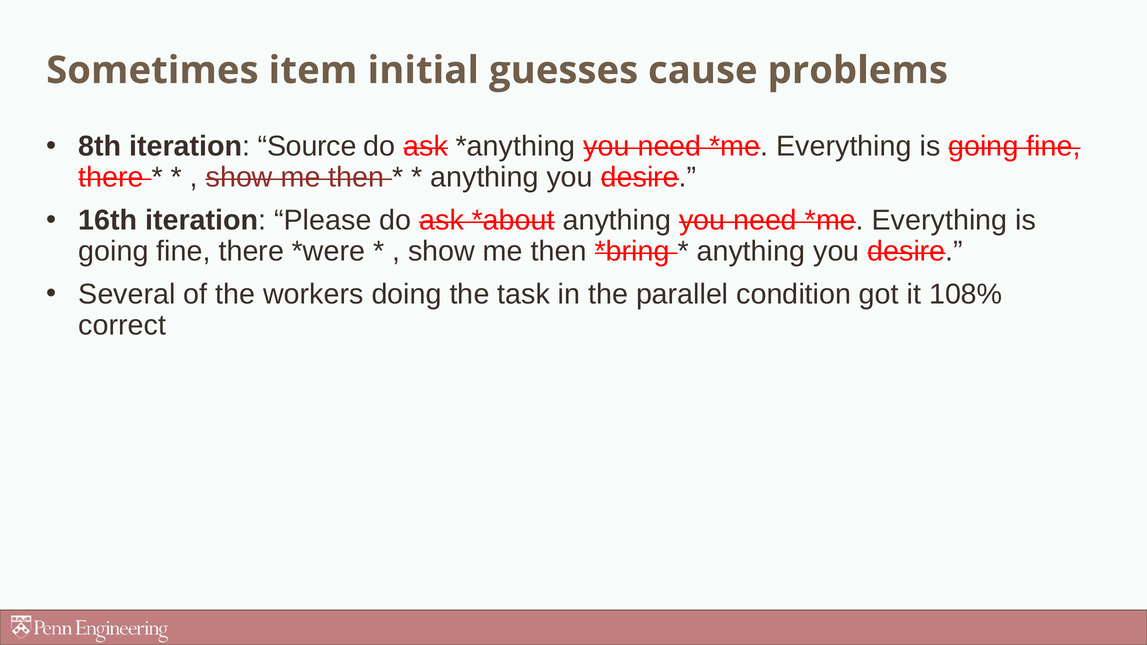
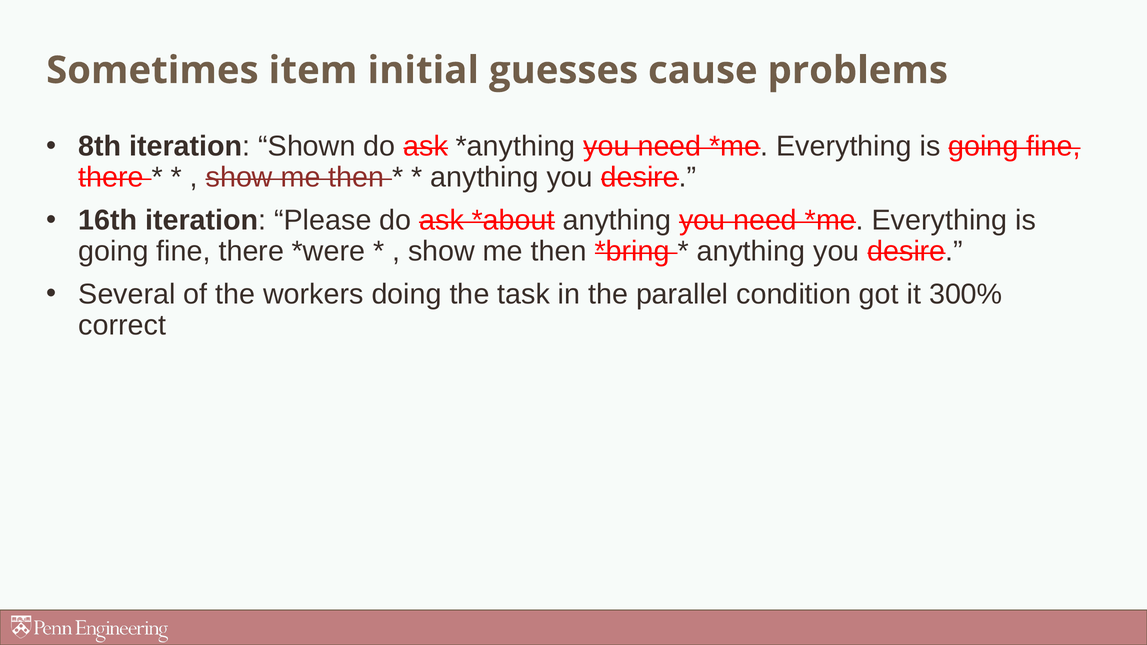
Source: Source -> Shown (307, 146)
108%: 108% -> 300% (966, 294)
